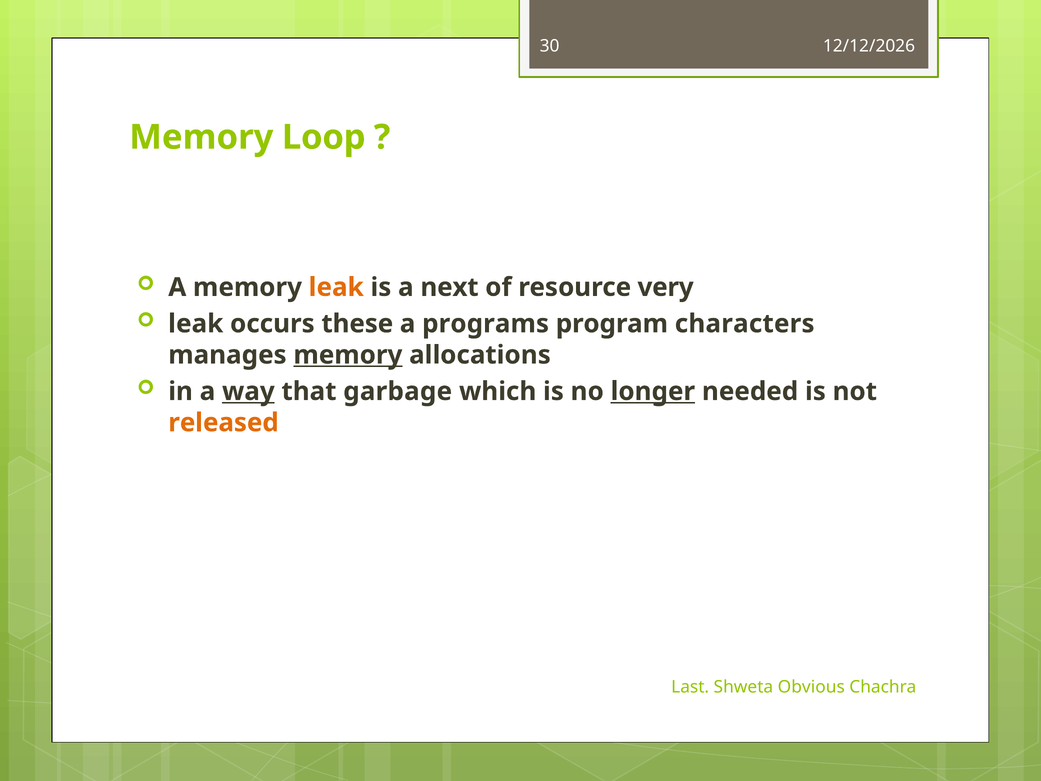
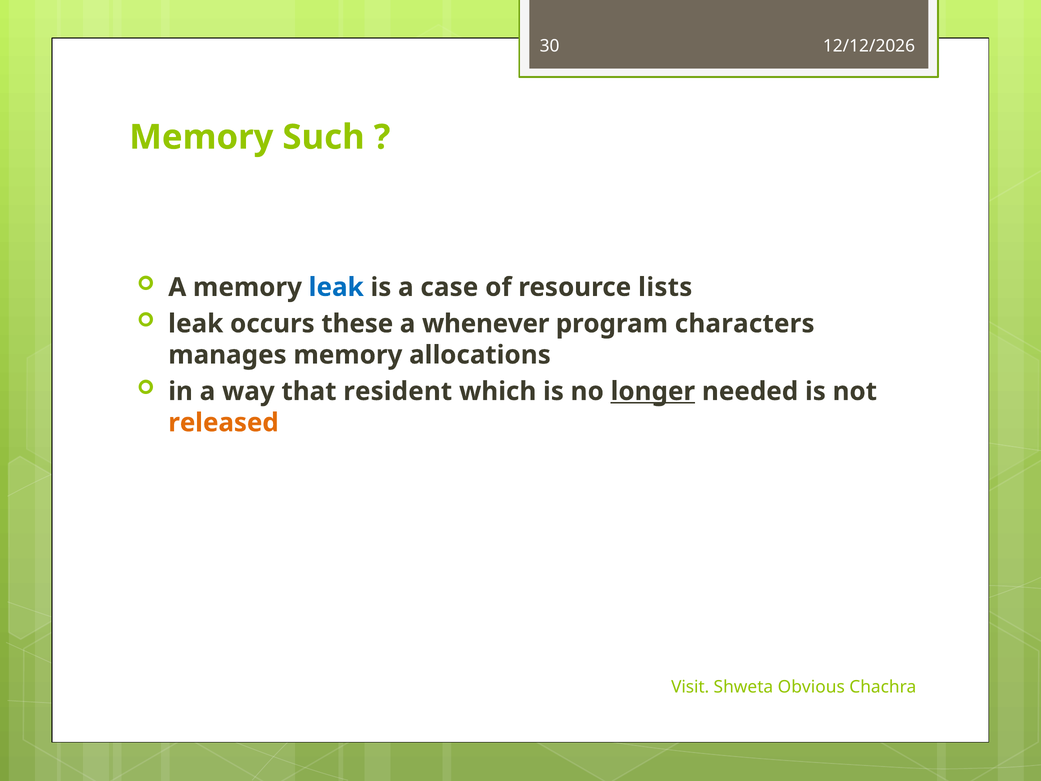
Loop: Loop -> Such (324, 137)
leak colour: orange -> blue (336, 287)
next: next -> case (449, 287)
very: very -> lists (665, 287)
programs: programs -> whenever (486, 324)
memory underline: present -> none (348, 355)
way underline: present -> none (248, 391)
garbage: garbage -> resident (398, 391)
Last: Last -> Visit (690, 687)
